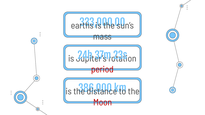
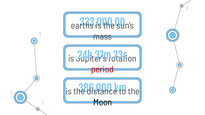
Moon colour: red -> black (103, 103)
